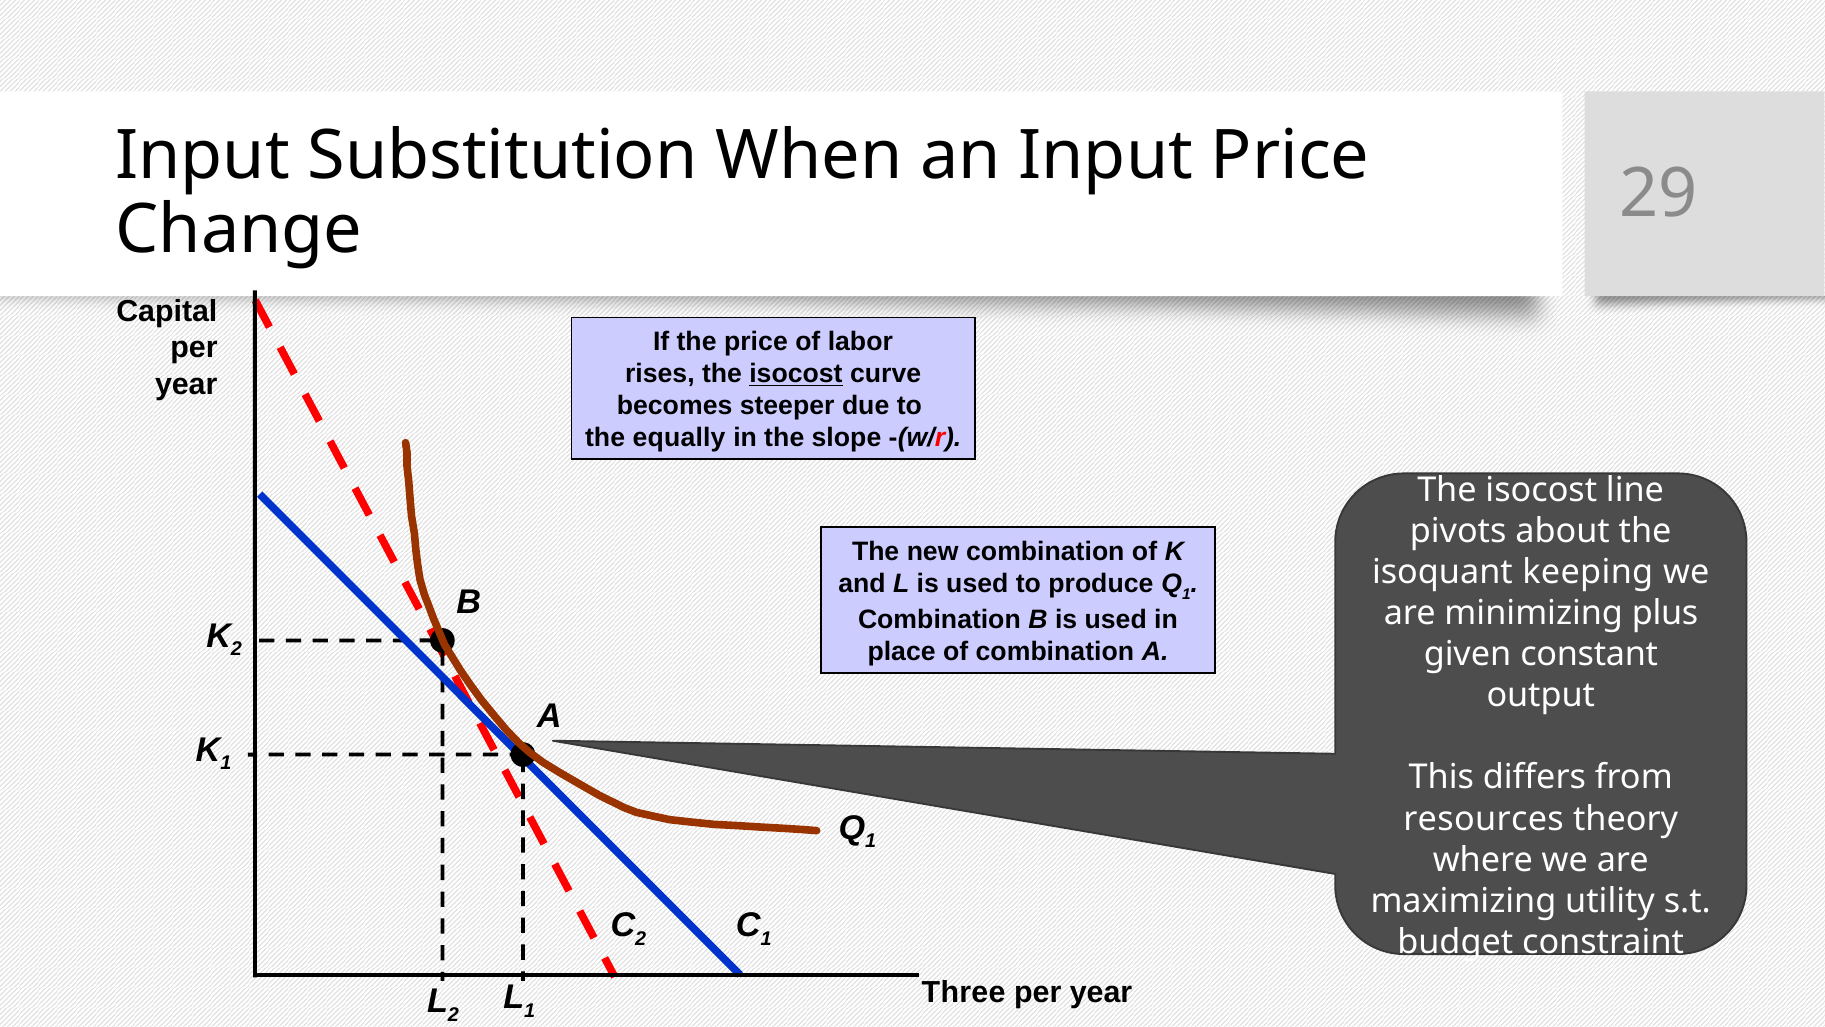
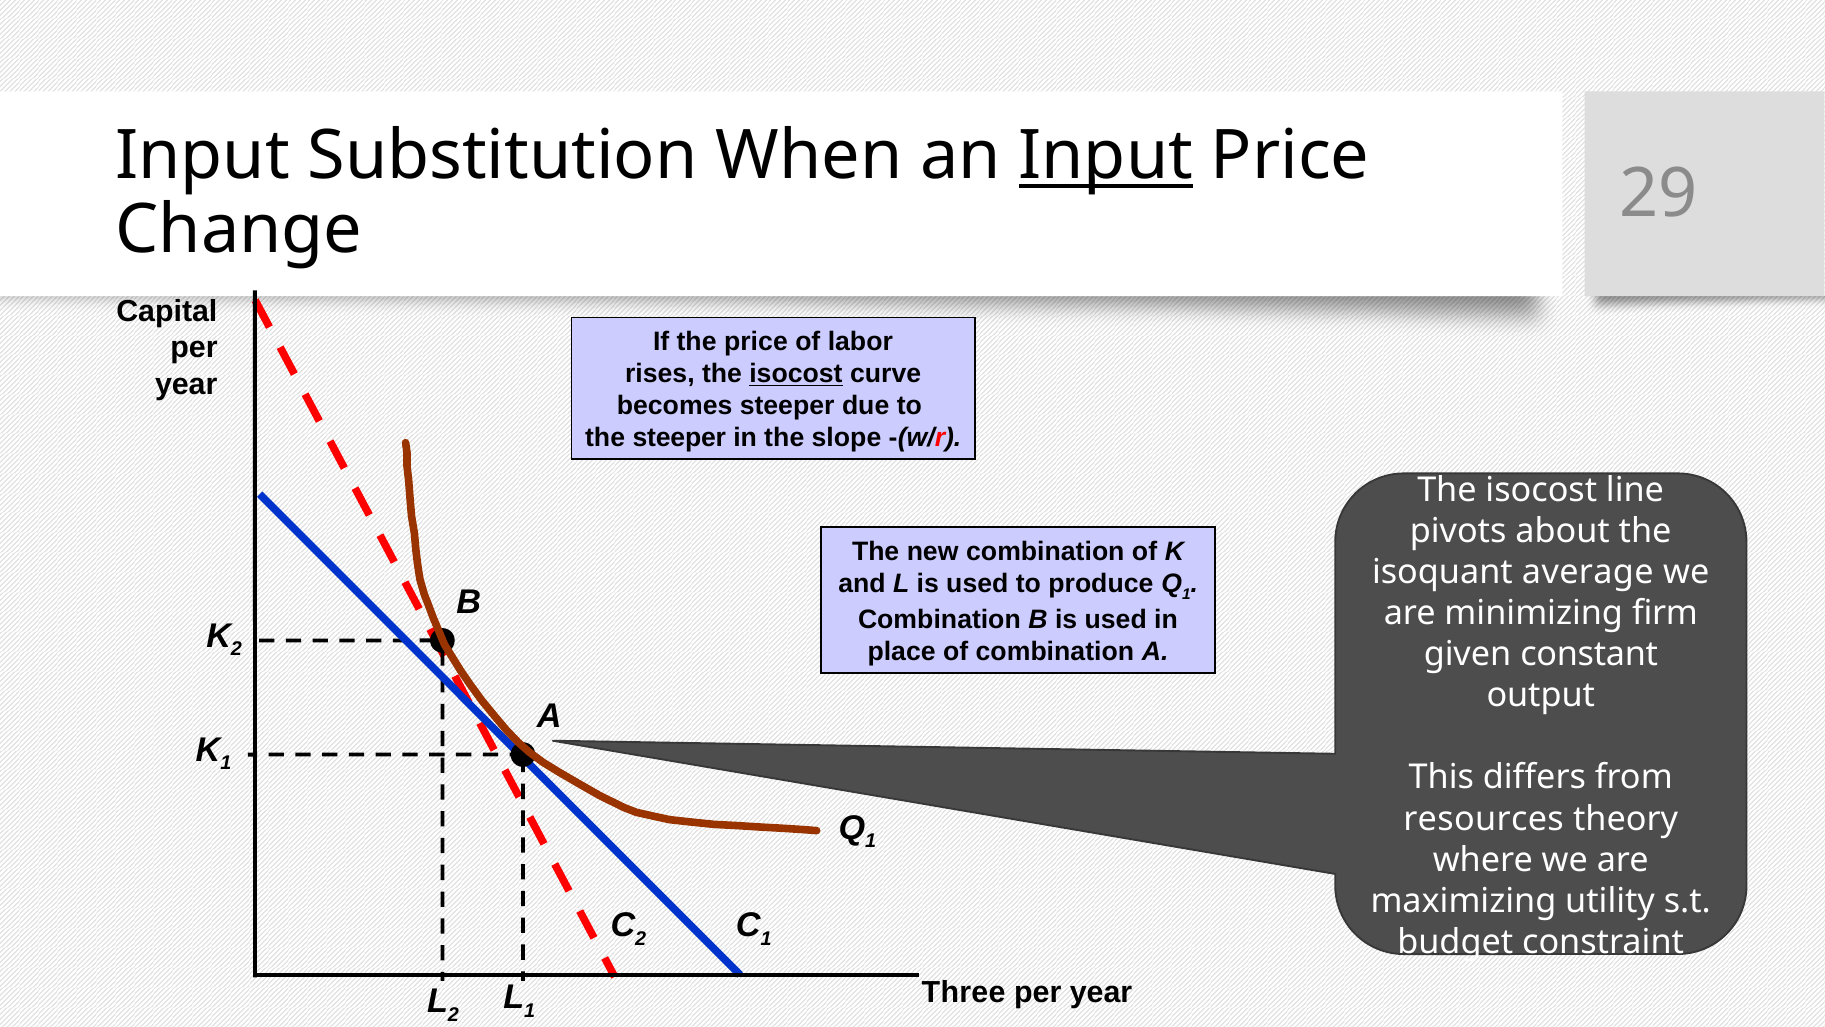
Input underline: none -> present (1106, 156)
the equally: equally -> steeper (679, 438)
keeping: keeping -> average (1588, 572)
plus: plus -> firm (1665, 613)
